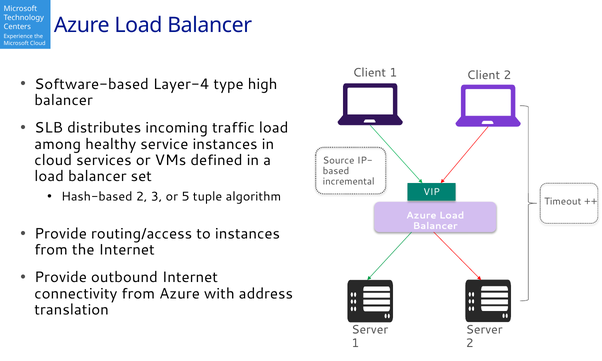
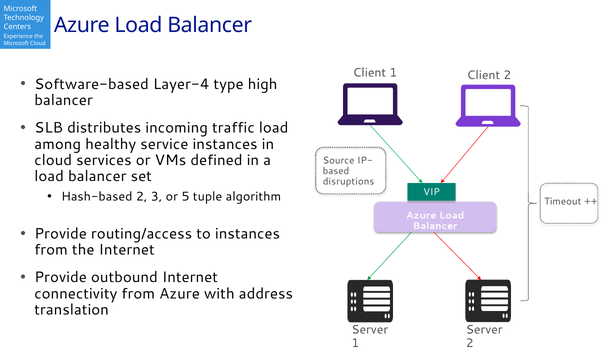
incremental: incremental -> disruptions (349, 182)
